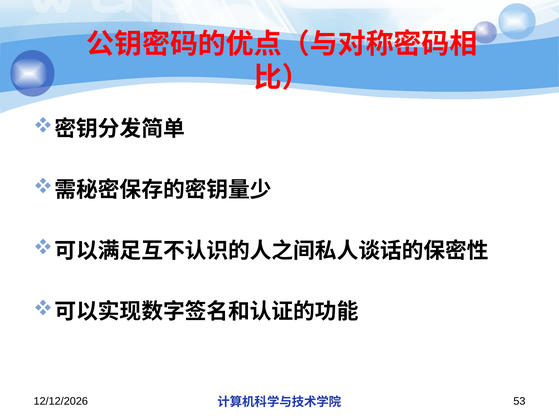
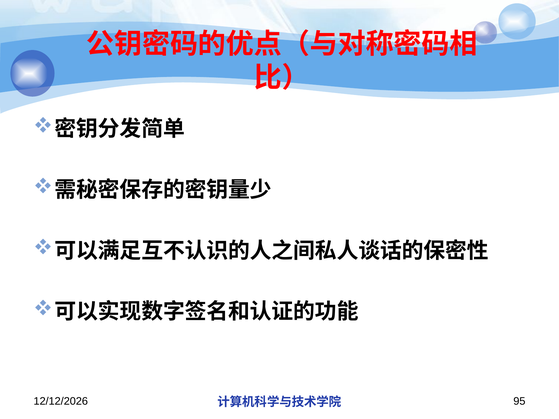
53: 53 -> 95 (519, 401)
